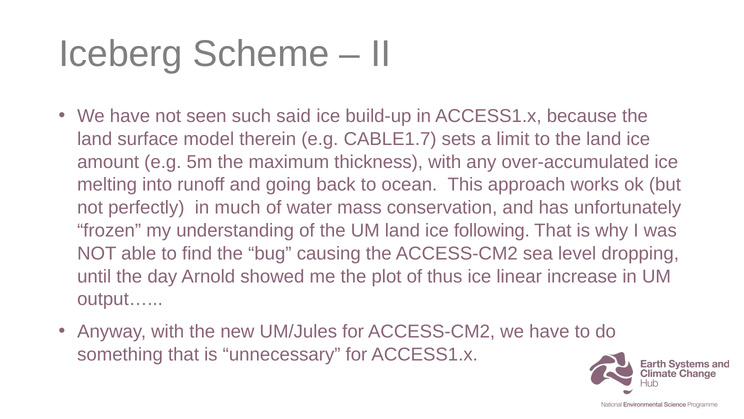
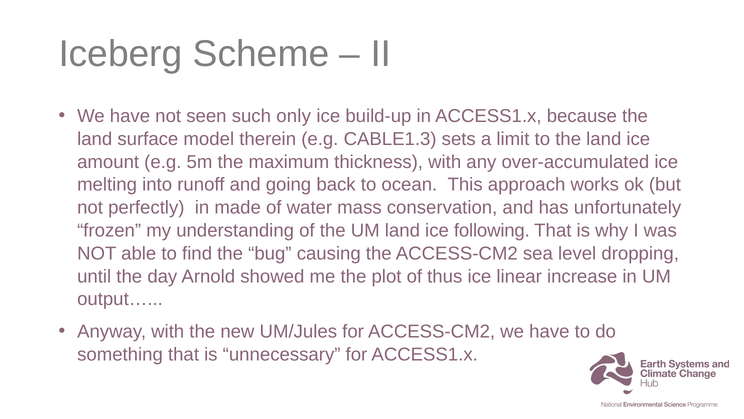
said: said -> only (294, 116)
CABLE1.7: CABLE1.7 -> CABLE1.3 (390, 139)
much: much -> made (238, 207)
